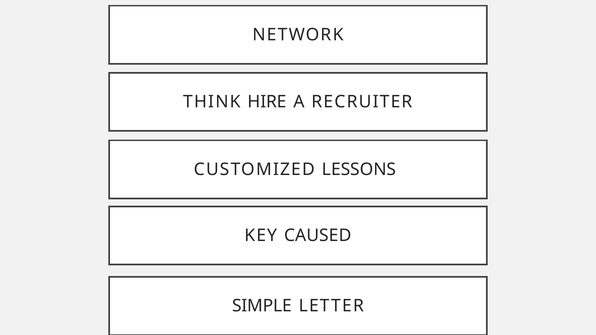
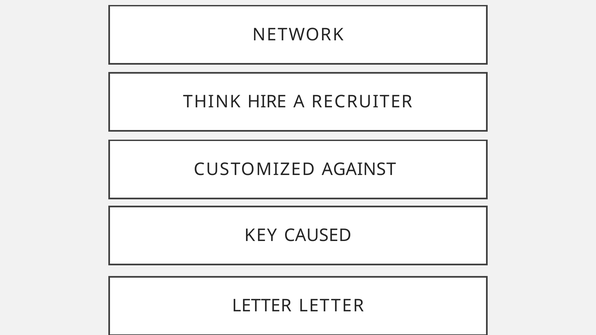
LESSONS: LESSONS -> AGAINST (359, 169)
SIMPLE: SIMPLE -> LETTER (262, 306)
